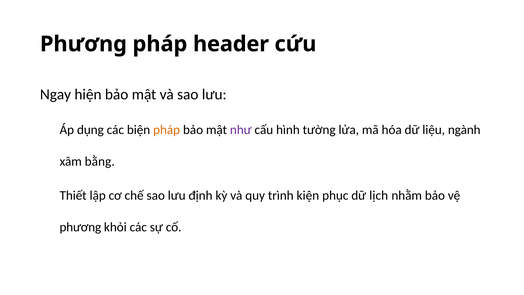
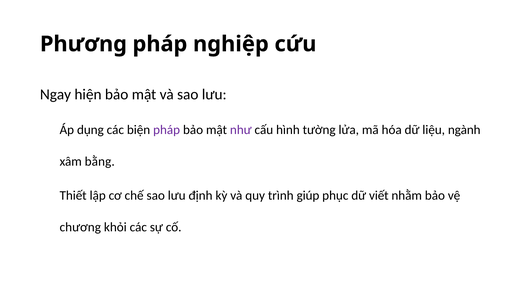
header: header -> nghiệp (231, 44)
pháp colour: orange -> purple (167, 130)
kiện: kiện -> giúp (308, 195)
lịch: lịch -> viết (379, 195)
phương: phương -> chương (80, 227)
